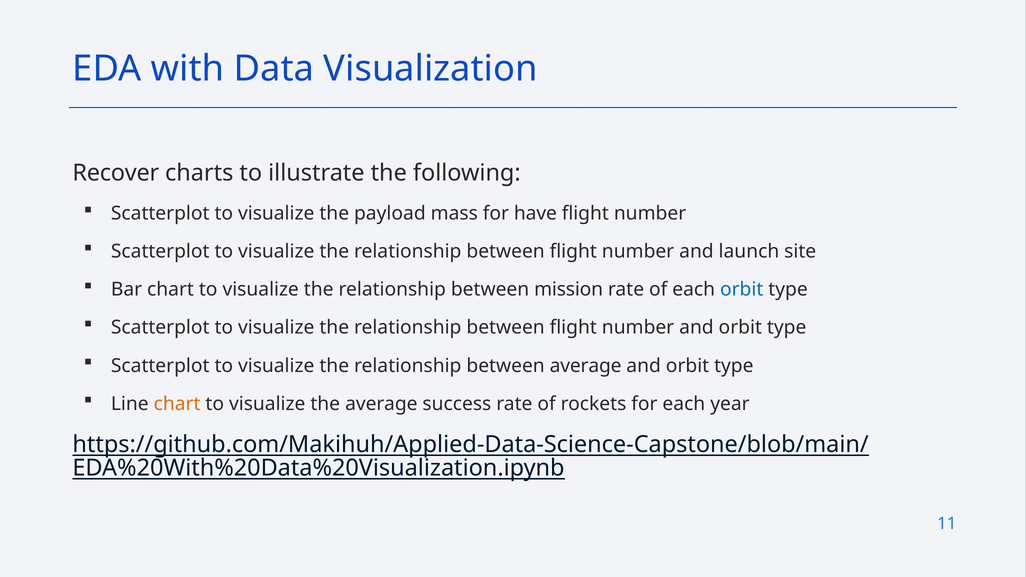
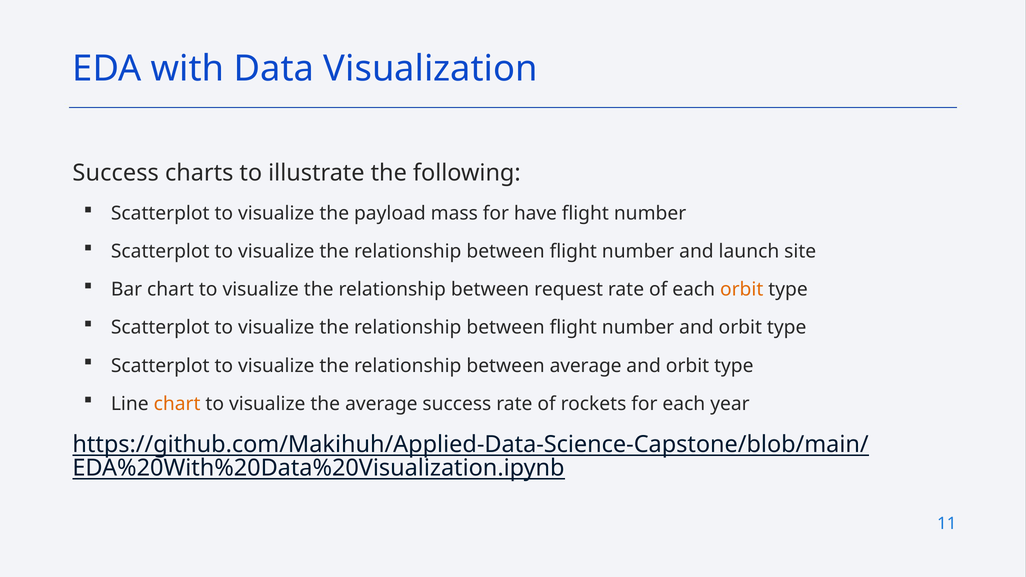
Recover: Recover -> Success (116, 173)
mission: mission -> request (569, 290)
orbit colour: blue -> orange (742, 290)
